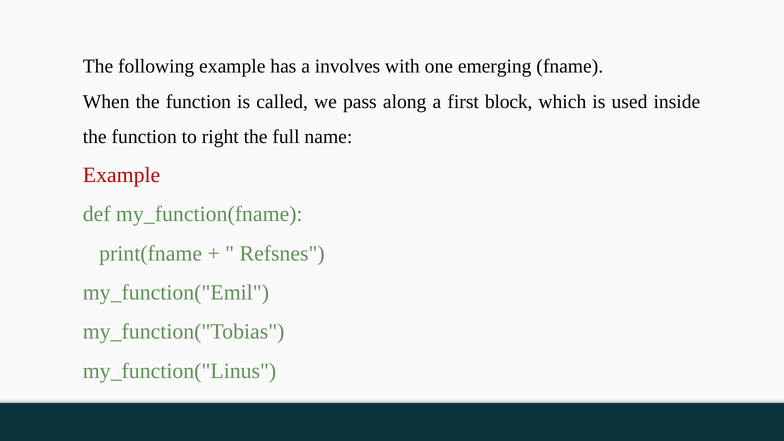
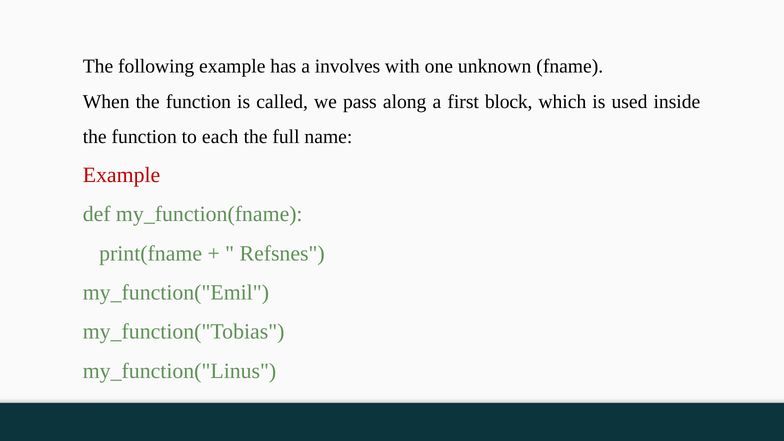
emerging: emerging -> unknown (495, 66)
right: right -> each (220, 137)
